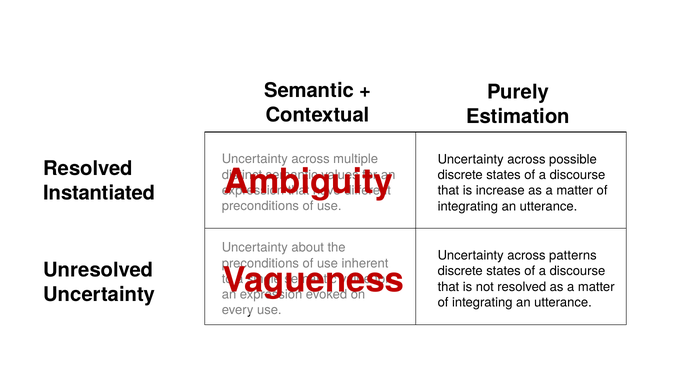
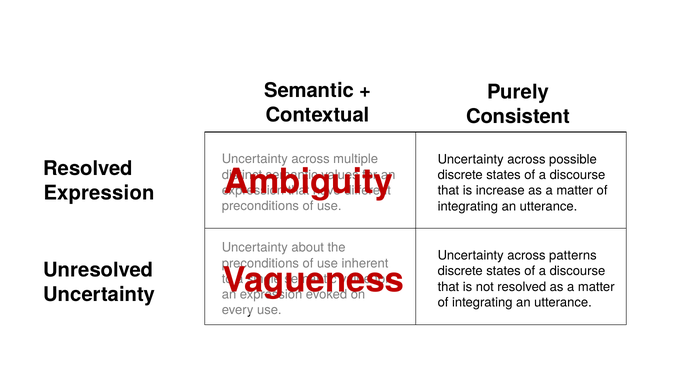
Estimation: Estimation -> Consistent (518, 116)
Instantiated: Instantiated -> Expression (99, 193)
